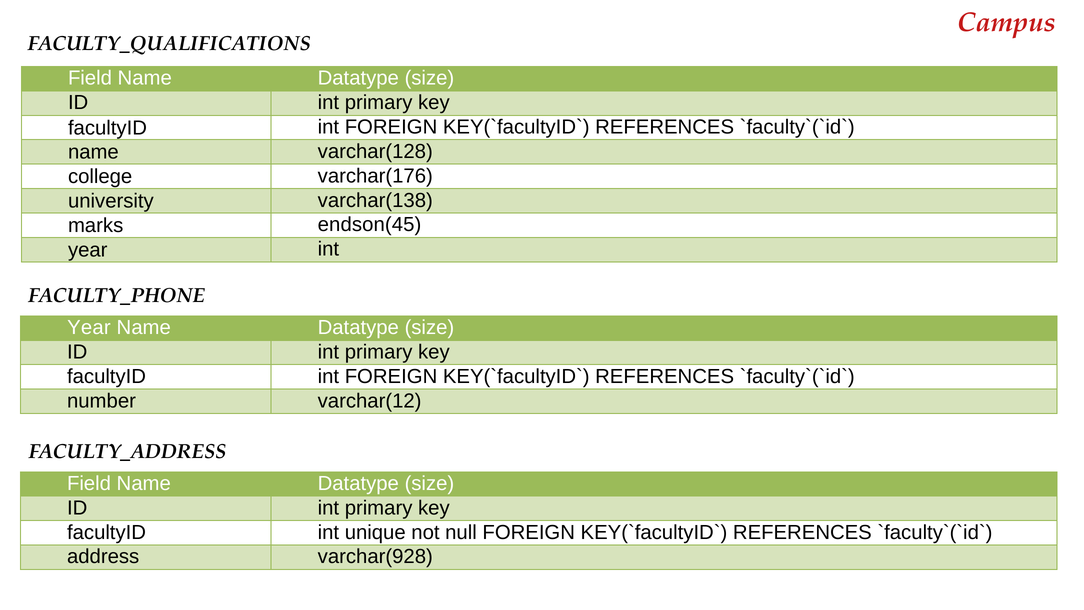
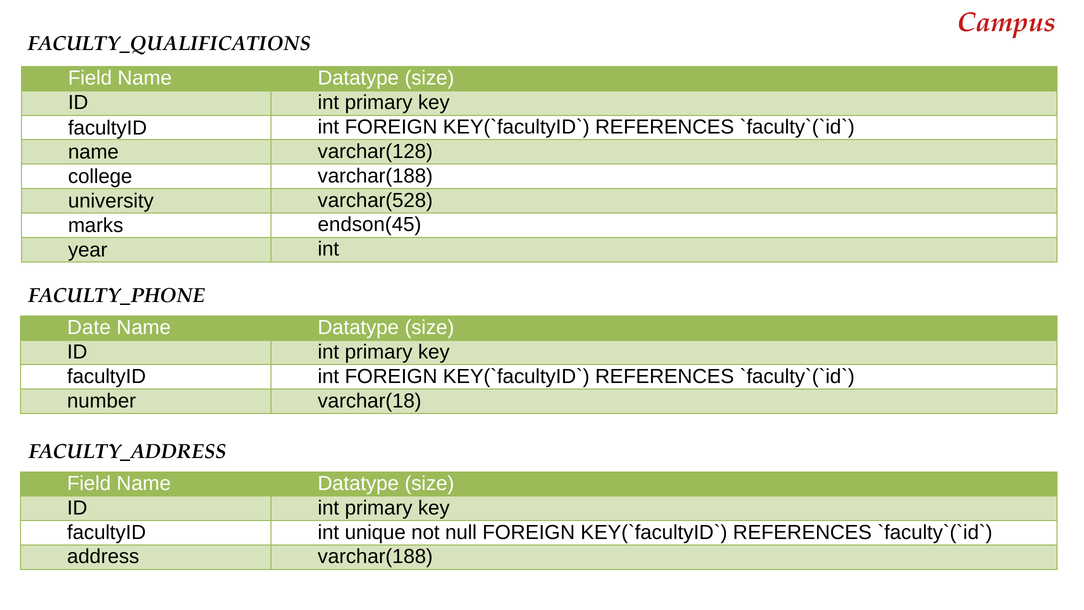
college varchar(176: varchar(176 -> varchar(188 (375, 176)
varchar(138: varchar(138 -> varchar(528 (375, 200)
Year: Year -> Date (89, 328)
varchar(12: varchar(12 -> varchar(18 (370, 401)
address varchar(928: varchar(928 -> varchar(188 (375, 557)
